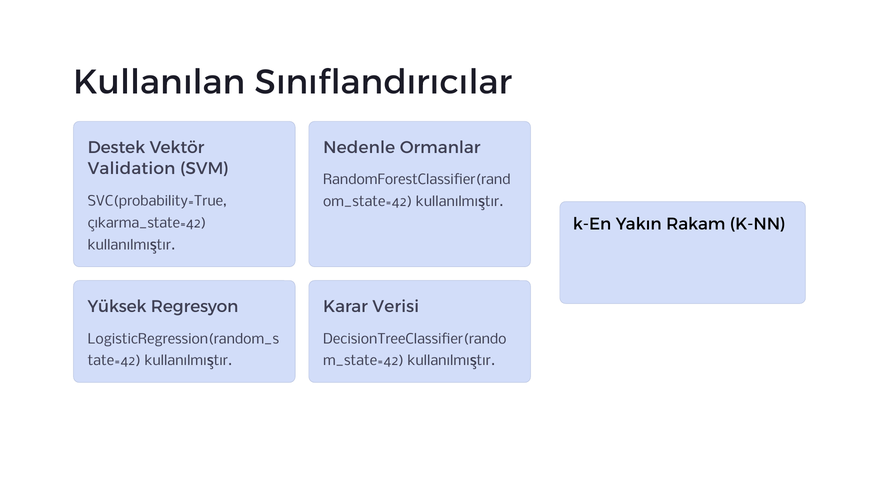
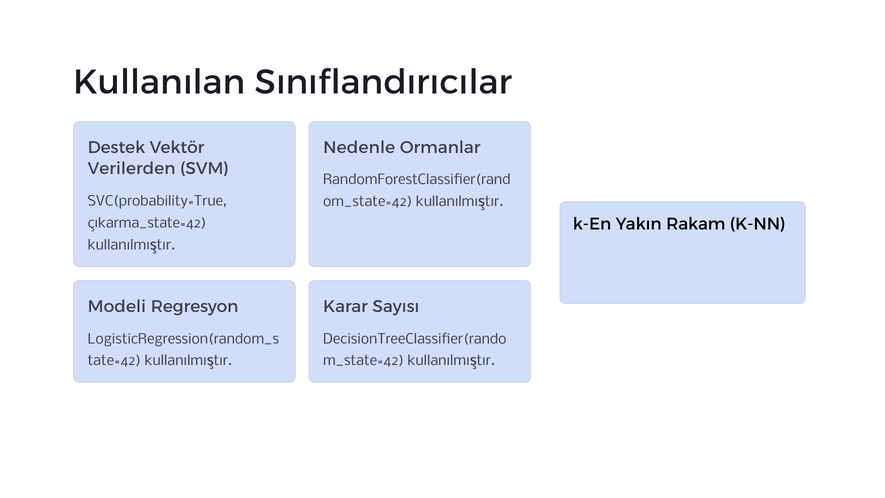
Validation: Validation -> Verilerden (132, 169)
Yüksek: Yüksek -> Modeli (117, 307)
Verisi: Verisi -> Sayısı (396, 307)
